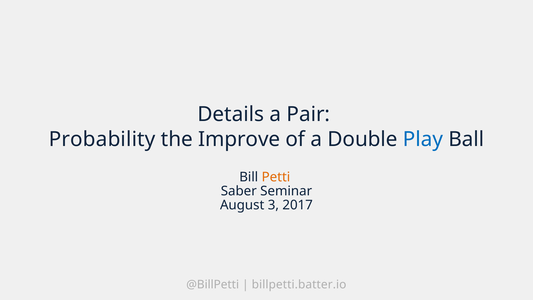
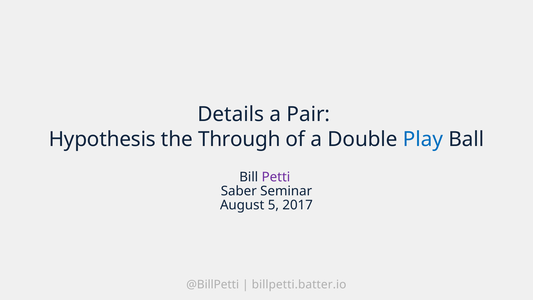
Probability: Probability -> Hypothesis (102, 139)
Improve: Improve -> Through (239, 139)
Petti colour: orange -> purple (276, 177)
3: 3 -> 5 (273, 205)
